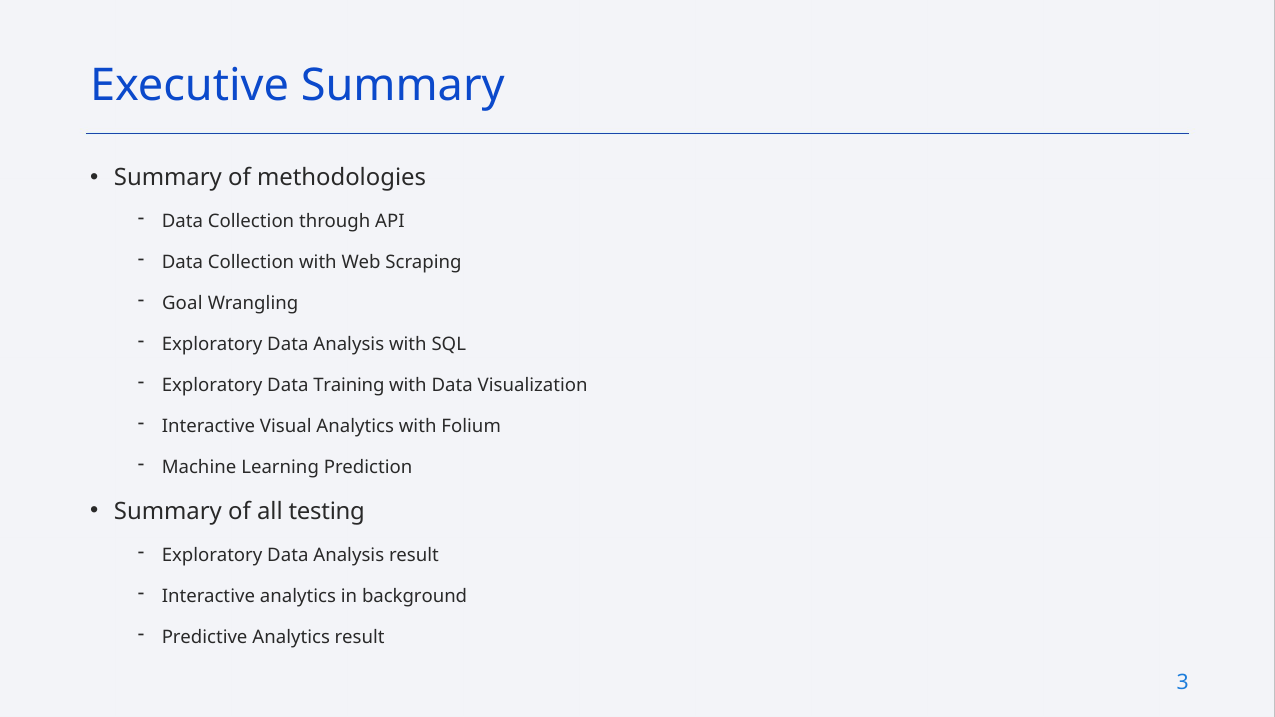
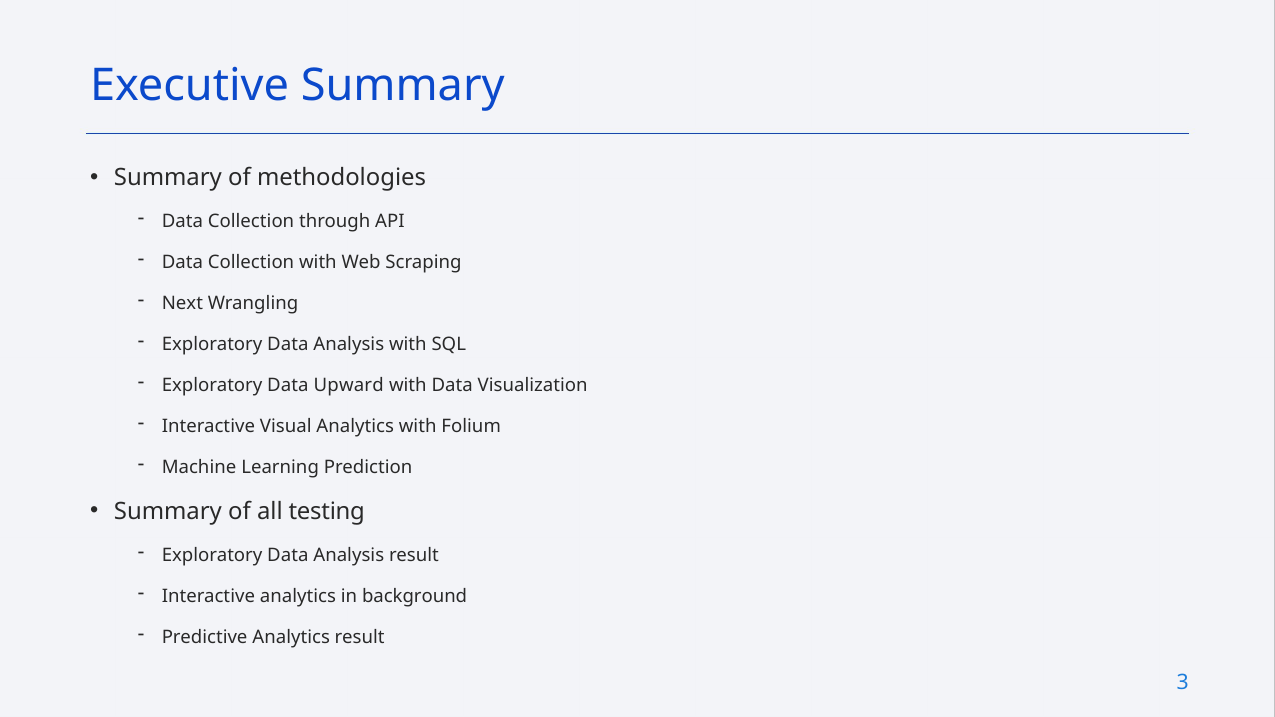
Goal: Goal -> Next (182, 303)
Training: Training -> Upward (349, 385)
